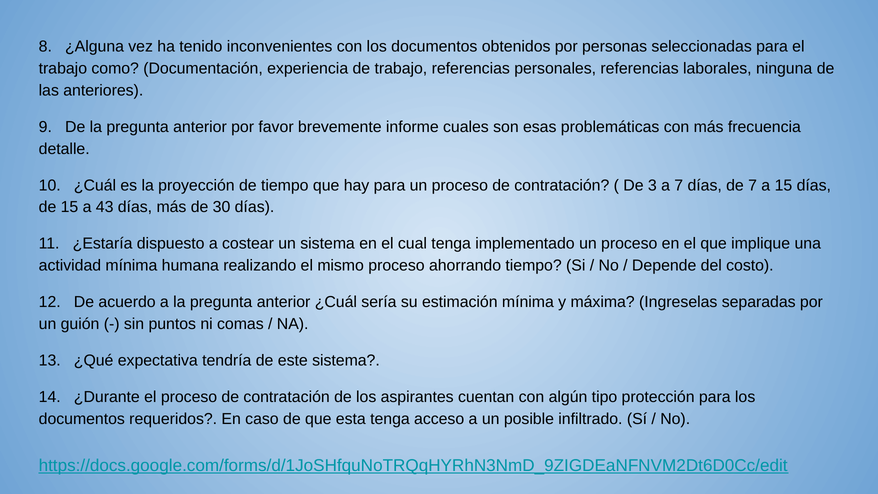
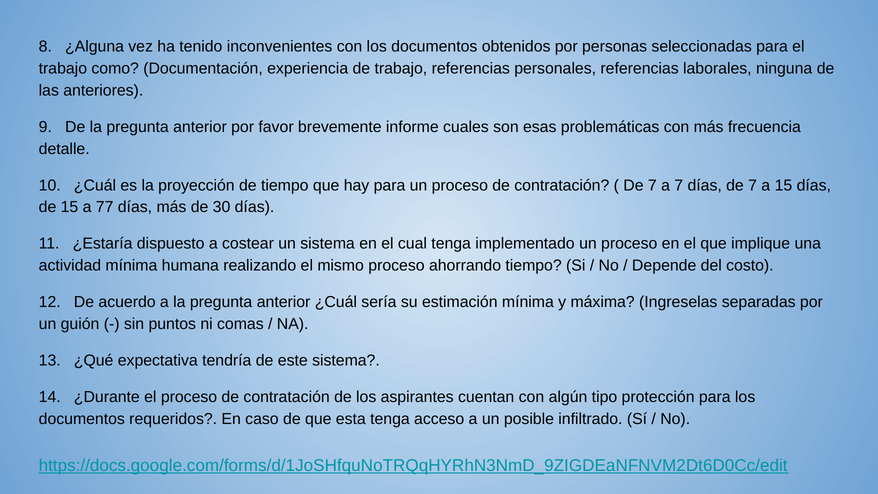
3: 3 -> 7 (652, 185)
43: 43 -> 77 (105, 207)
